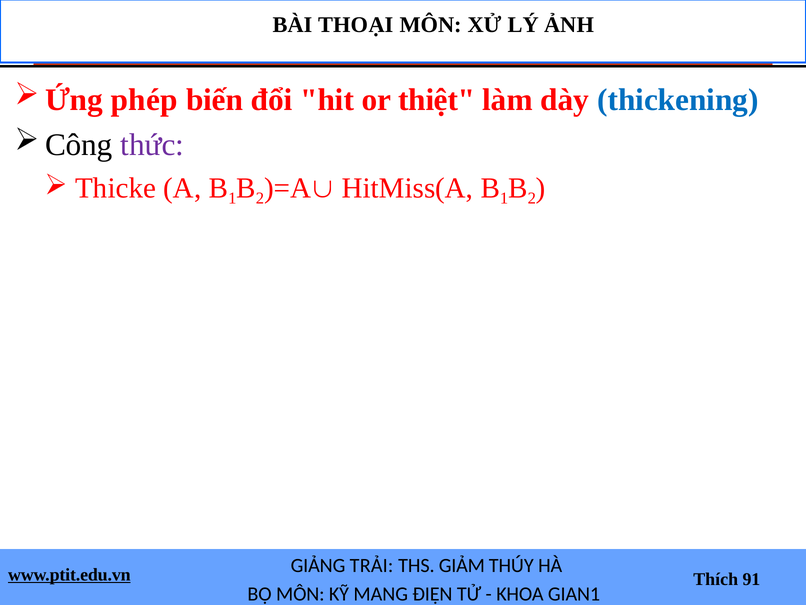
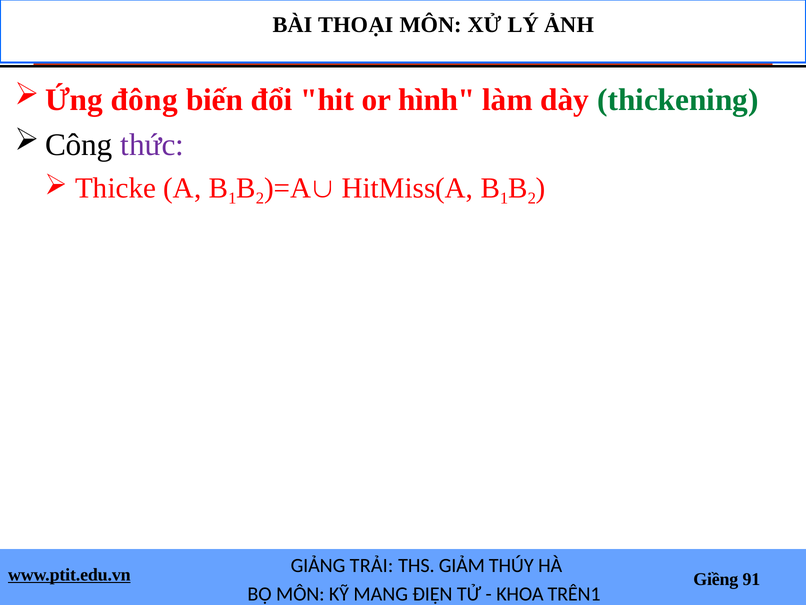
phép: phép -> đông (144, 100)
thiệt: thiệt -> hình (437, 100)
thickening colour: blue -> green (678, 100)
Thích: Thích -> Giềng (716, 579)
GIAN1: GIAN1 -> TRÊN1 (574, 593)
